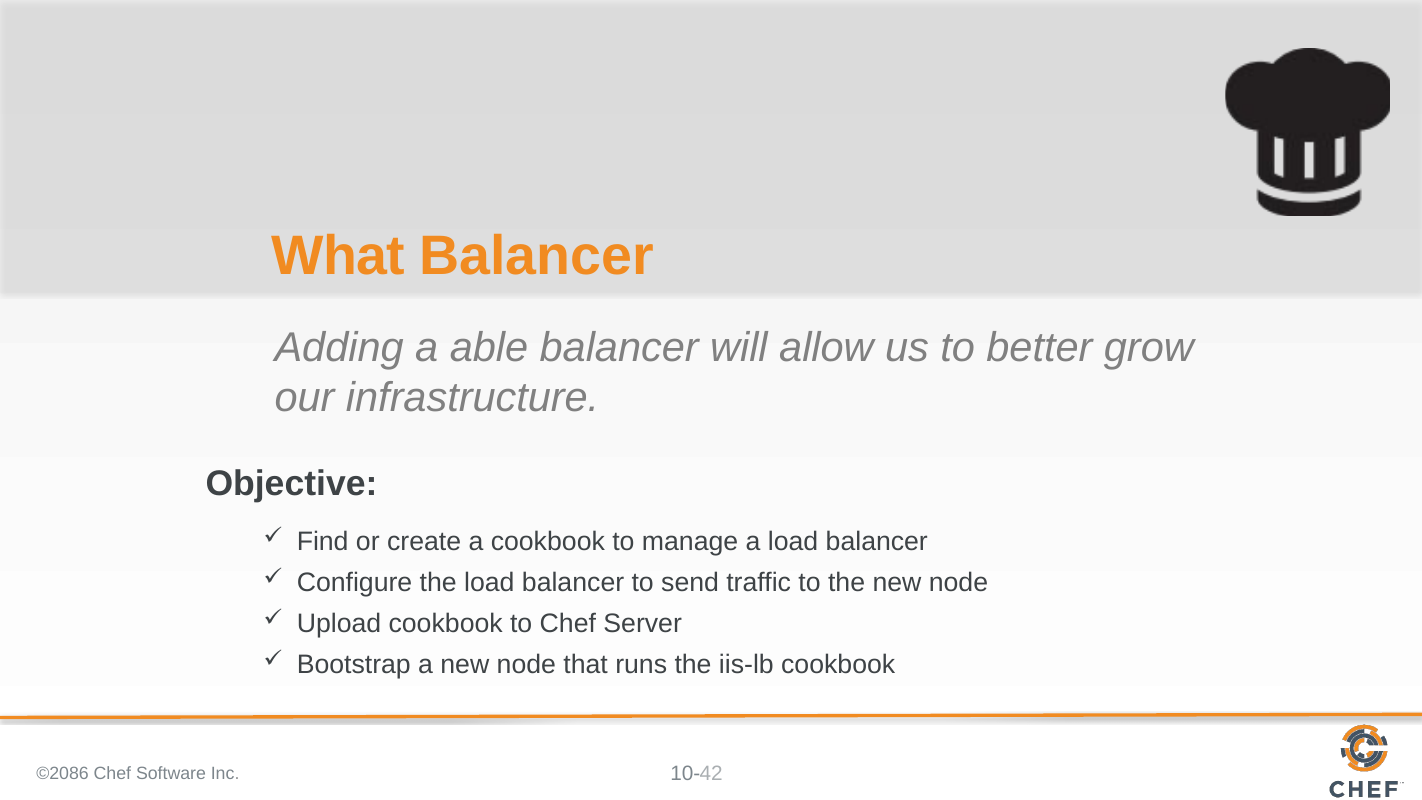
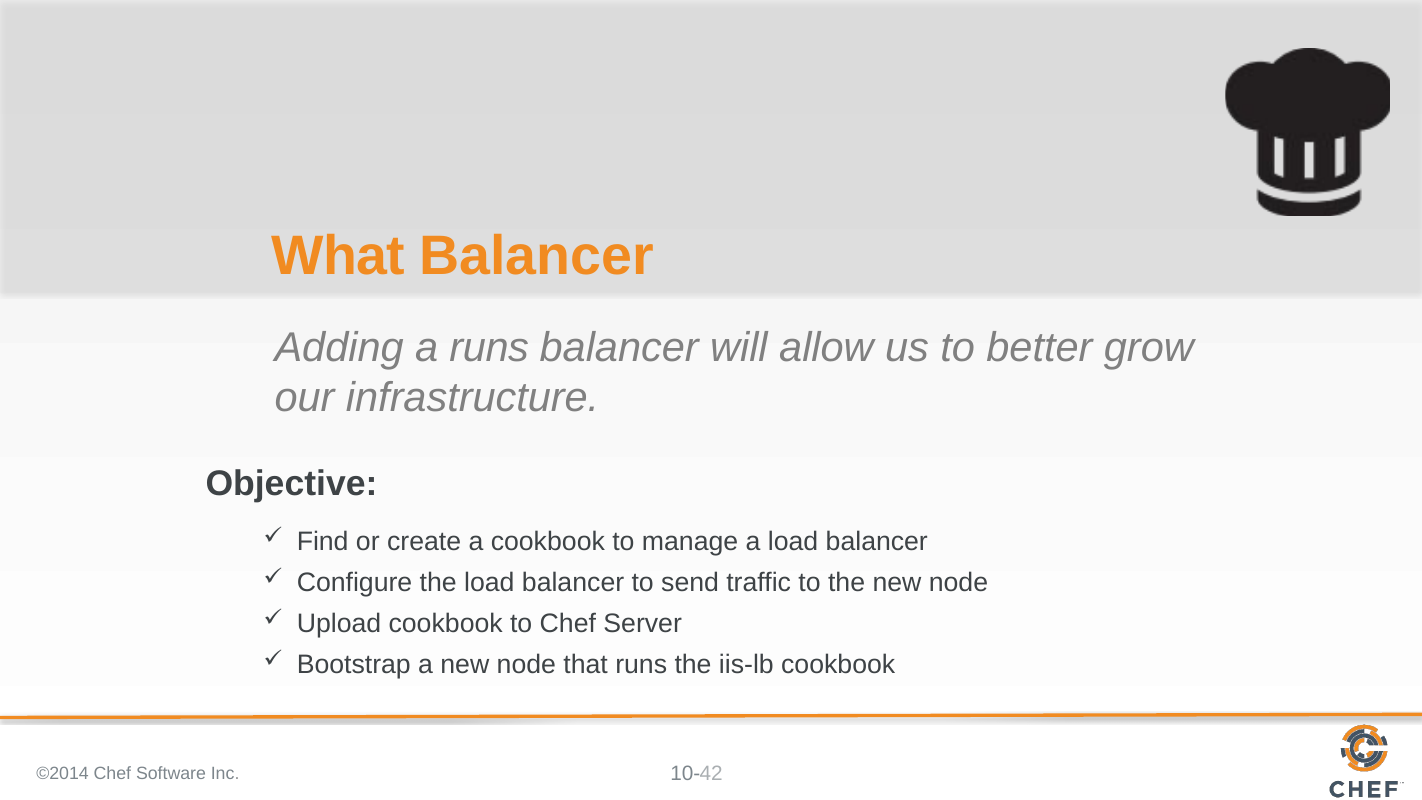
a able: able -> runs (489, 348)
©2086: ©2086 -> ©2014 (63, 774)
